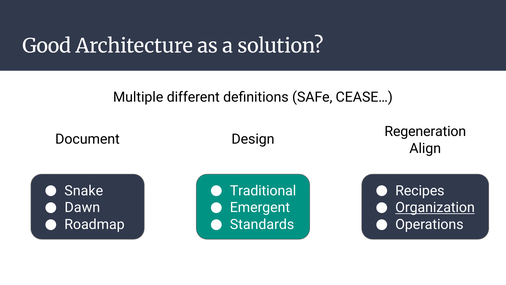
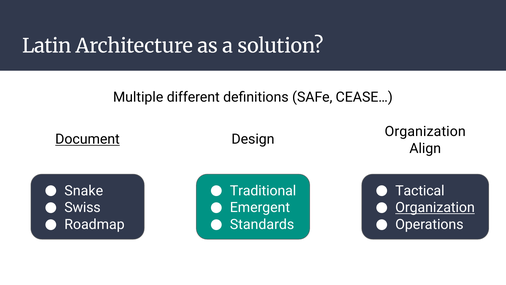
Good: Good -> Latin (47, 46)
Regeneration: Regeneration -> Organization (425, 131)
Document underline: none -> present (88, 139)
Recipes: Recipes -> Tactical (420, 191)
Dawn: Dawn -> Swiss (82, 207)
